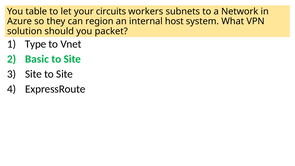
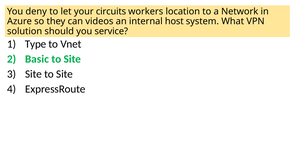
table: table -> deny (36, 11)
subnets: subnets -> location (183, 11)
region: region -> videos (99, 21)
packet: packet -> service (111, 31)
